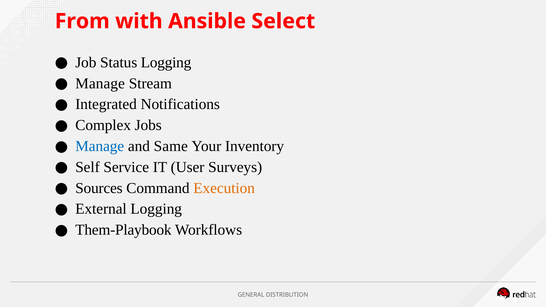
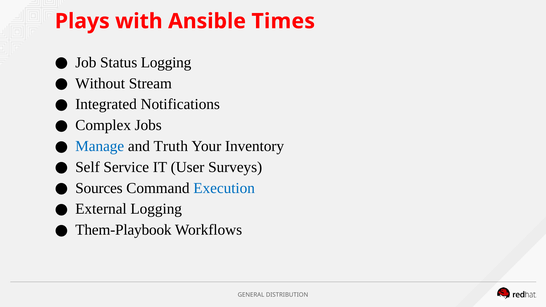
From: From -> Plays (82, 21)
Select: Select -> Times (283, 21)
Manage: Manage -> Without (100, 83)
Same: Same -> Truth (171, 146)
Execution colour: orange -> blue (224, 188)
